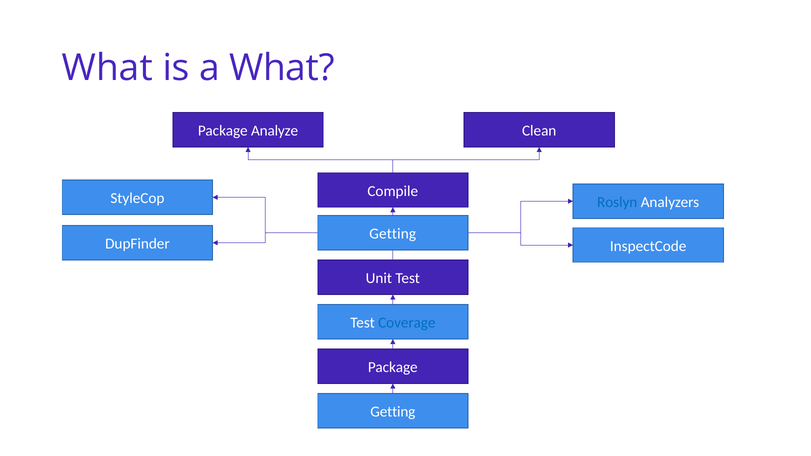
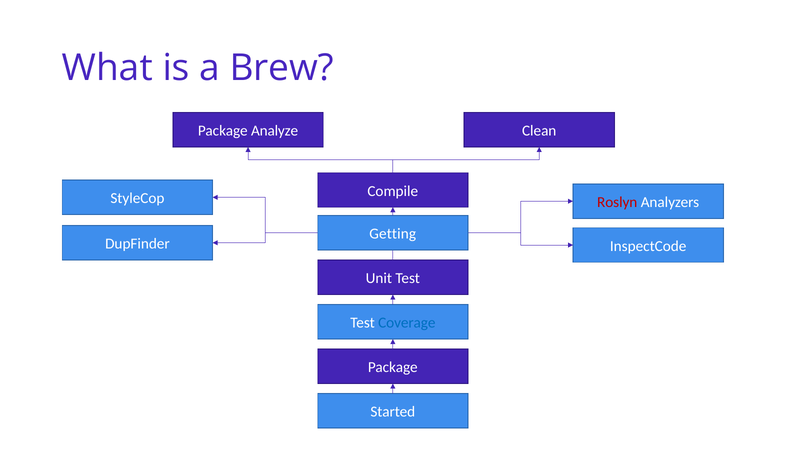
a What: What -> Brew (282, 68)
Roslyn colour: blue -> red (617, 202)
Getting: Getting -> Started (393, 412)
